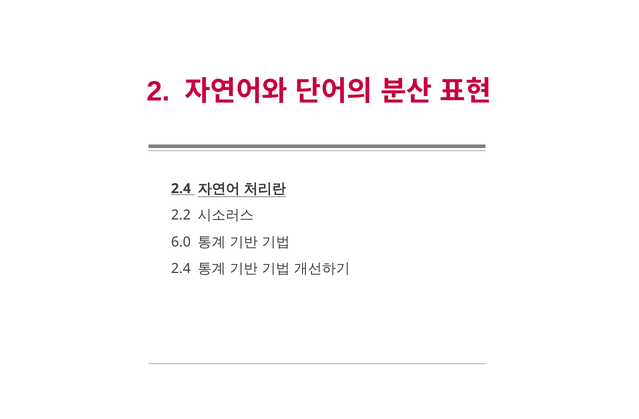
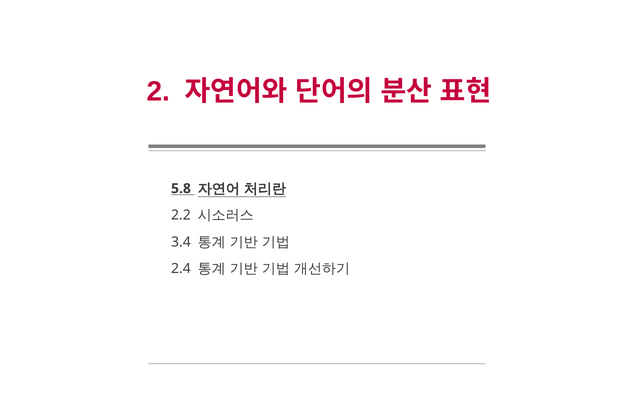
2.4: 2.4 -> 5.8 (181, 189)
6.0: 6.0 -> 3.4 (181, 242)
